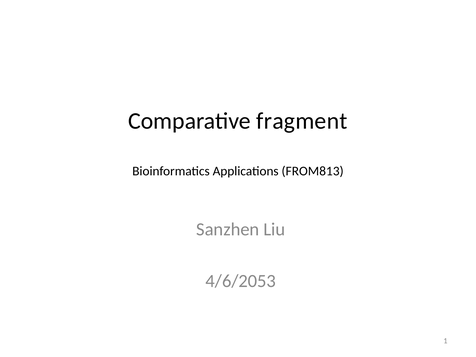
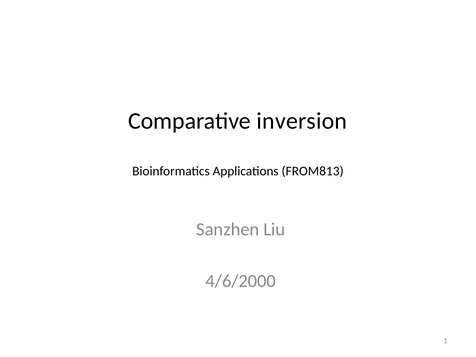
fragment: fragment -> inversion (302, 121)
4/6/2053: 4/6/2053 -> 4/6/2000 (241, 281)
